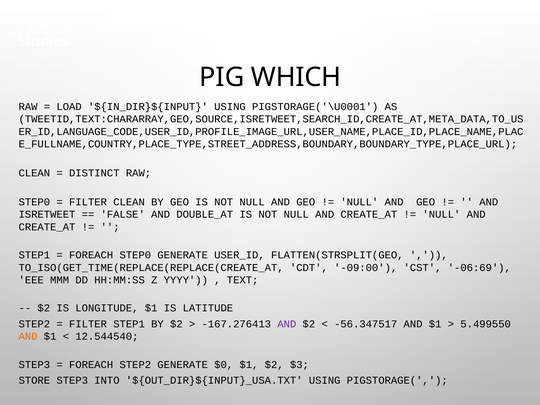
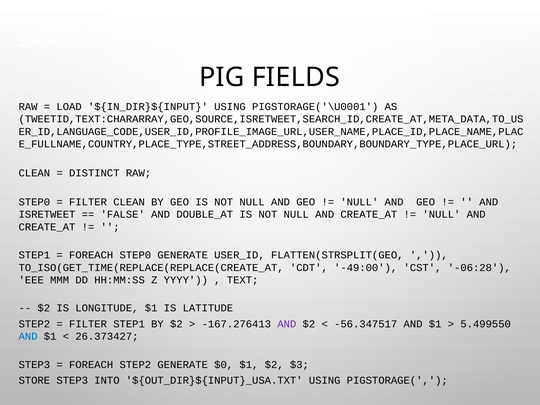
WHICH: WHICH -> FIELDS (296, 77)
-09:00: -09:00 -> -49:00 (366, 268)
-06:69: -06:69 -> -06:28 (479, 268)
AND colour: orange -> blue (28, 337)
12.544540: 12.544540 -> 26.373427 (107, 337)
